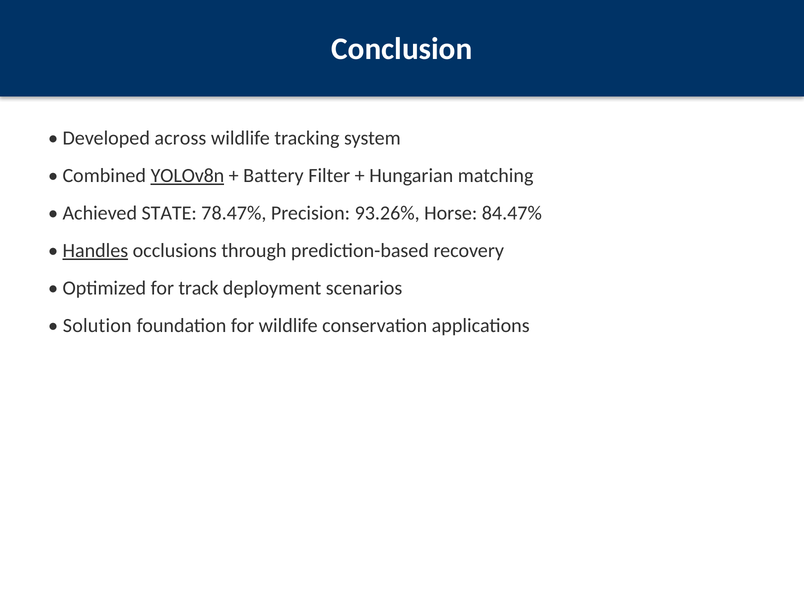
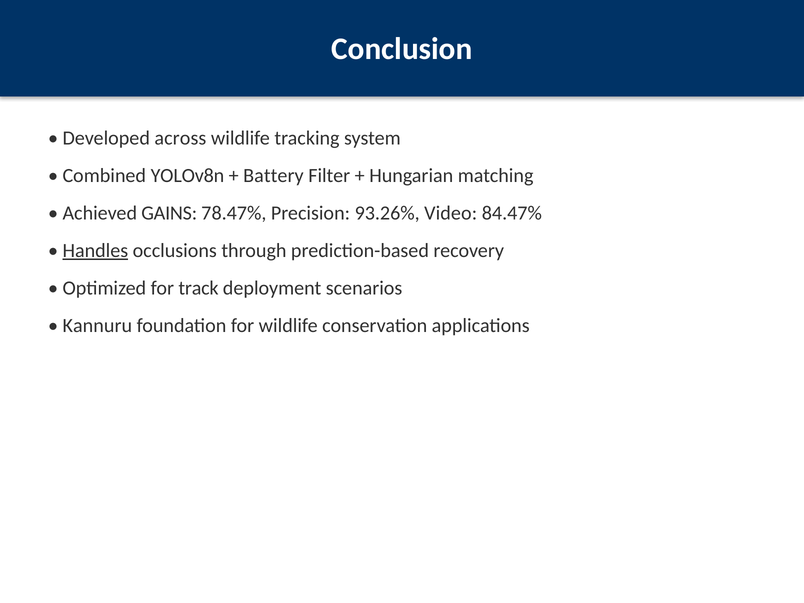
YOLOv8n underline: present -> none (187, 176)
STATE: STATE -> GAINS (169, 213)
Horse: Horse -> Video (451, 213)
Solution: Solution -> Kannuru (97, 326)
